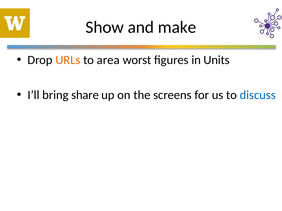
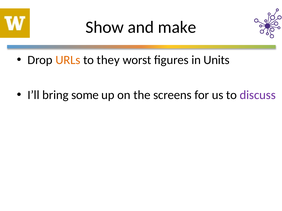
area: area -> they (108, 60)
share: share -> some (85, 95)
discuss colour: blue -> purple (258, 95)
